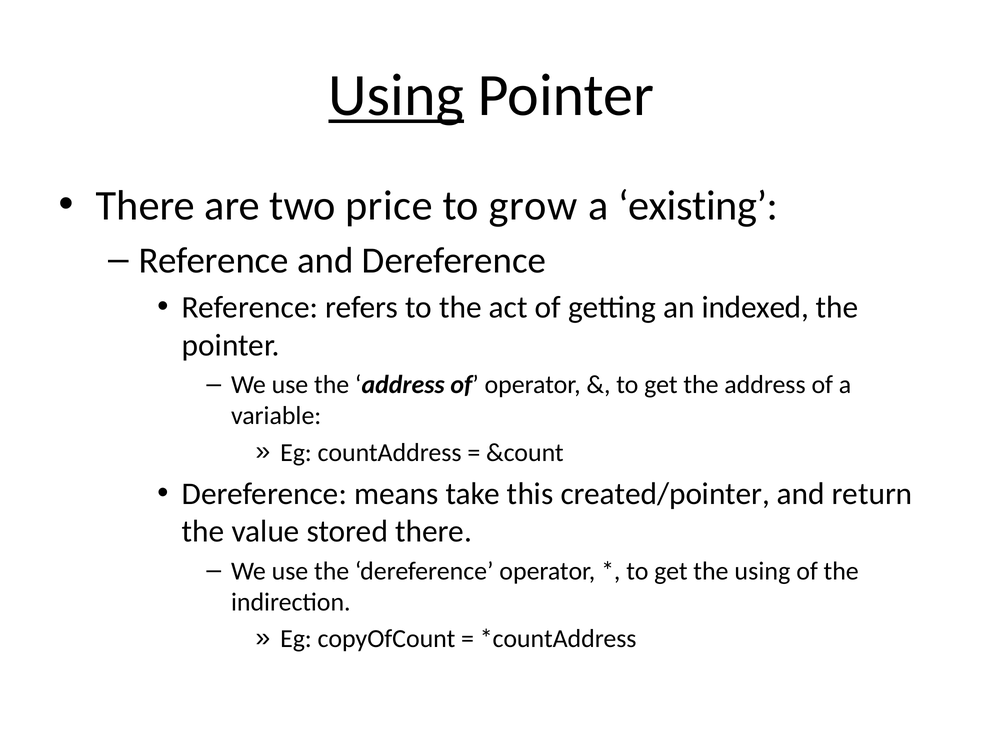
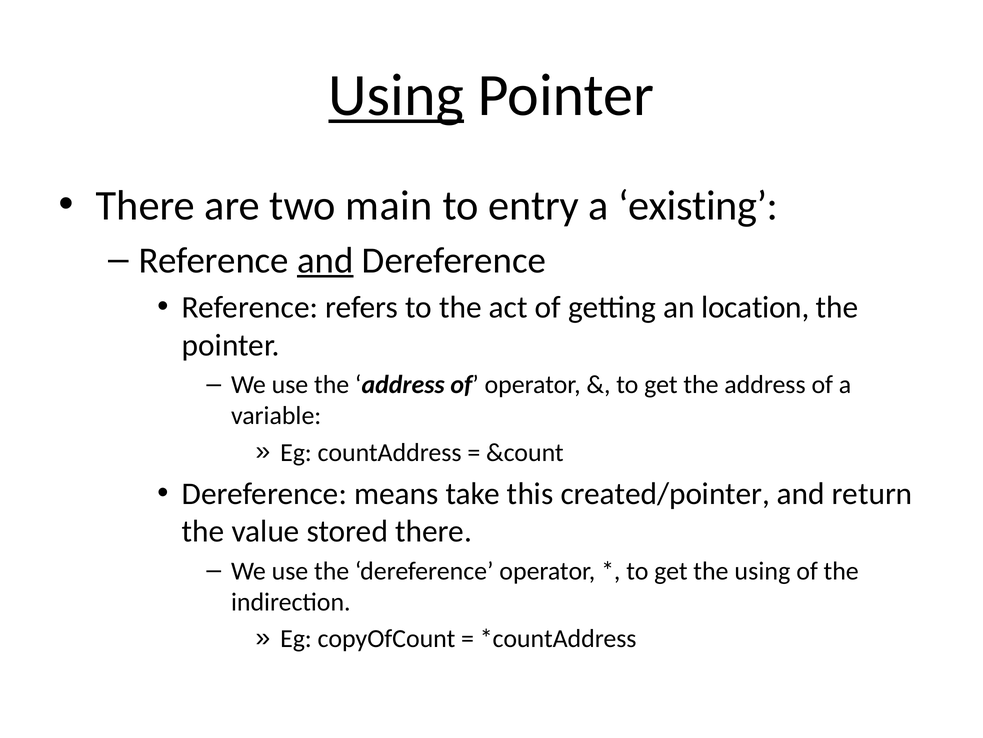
price: price -> main (389, 205)
grow: grow -> entry (533, 205)
and underline: none -> present (325, 260)
indexed: indexed -> location (755, 307)
